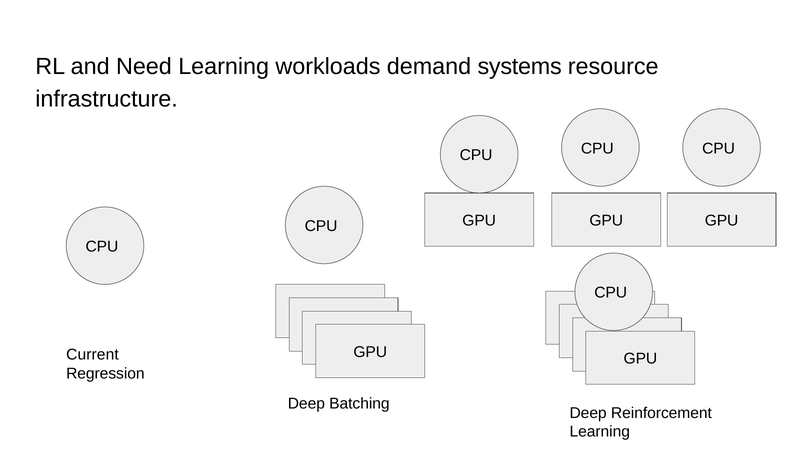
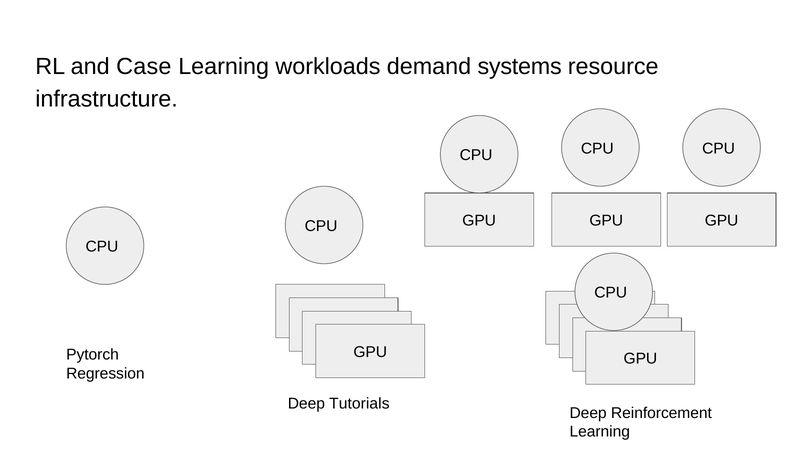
Need: Need -> Case (144, 67)
Current: Current -> Pytorch (93, 355)
Batching: Batching -> Tutorials (359, 404)
